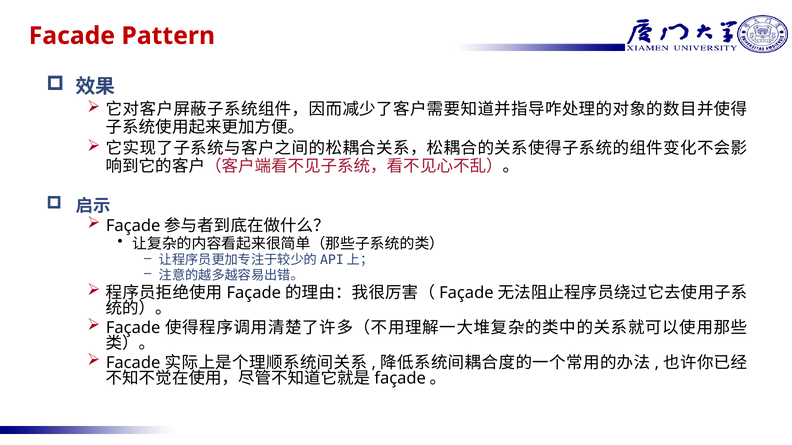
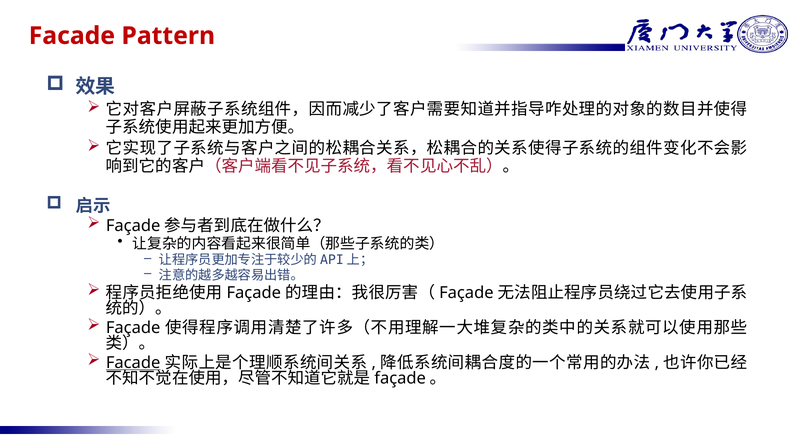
Facade underline: none -> present (133, 363)
